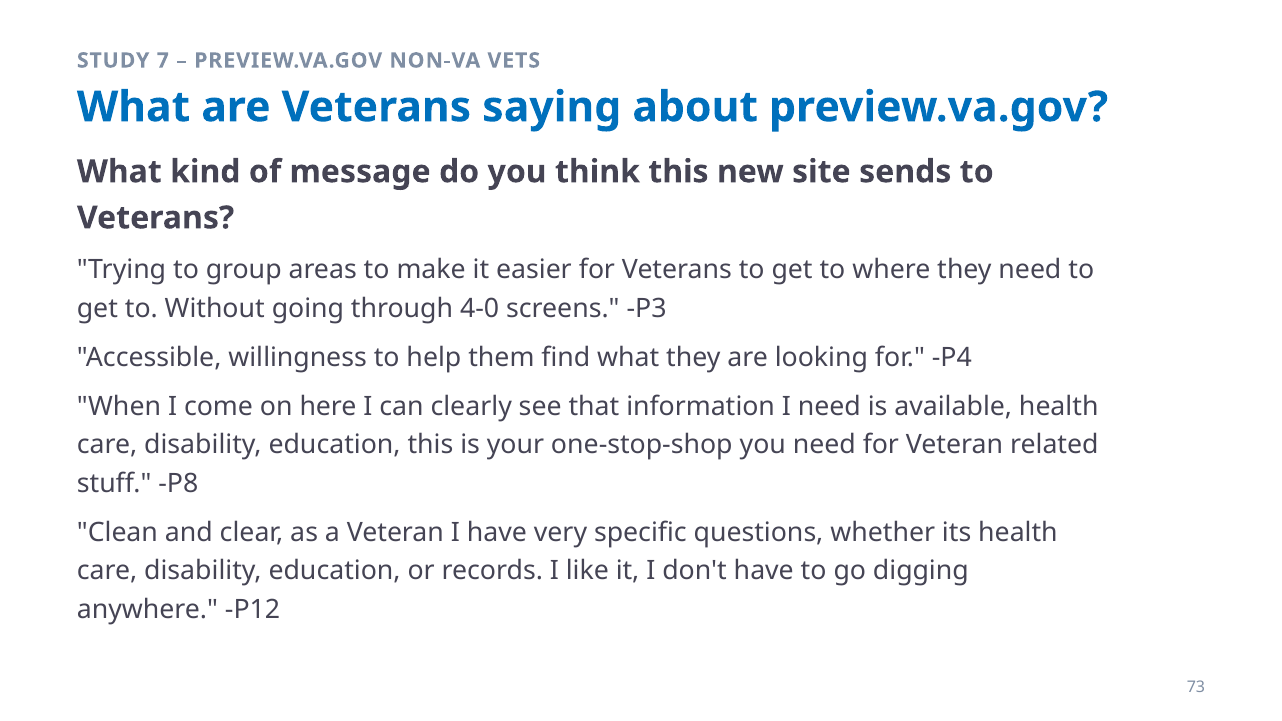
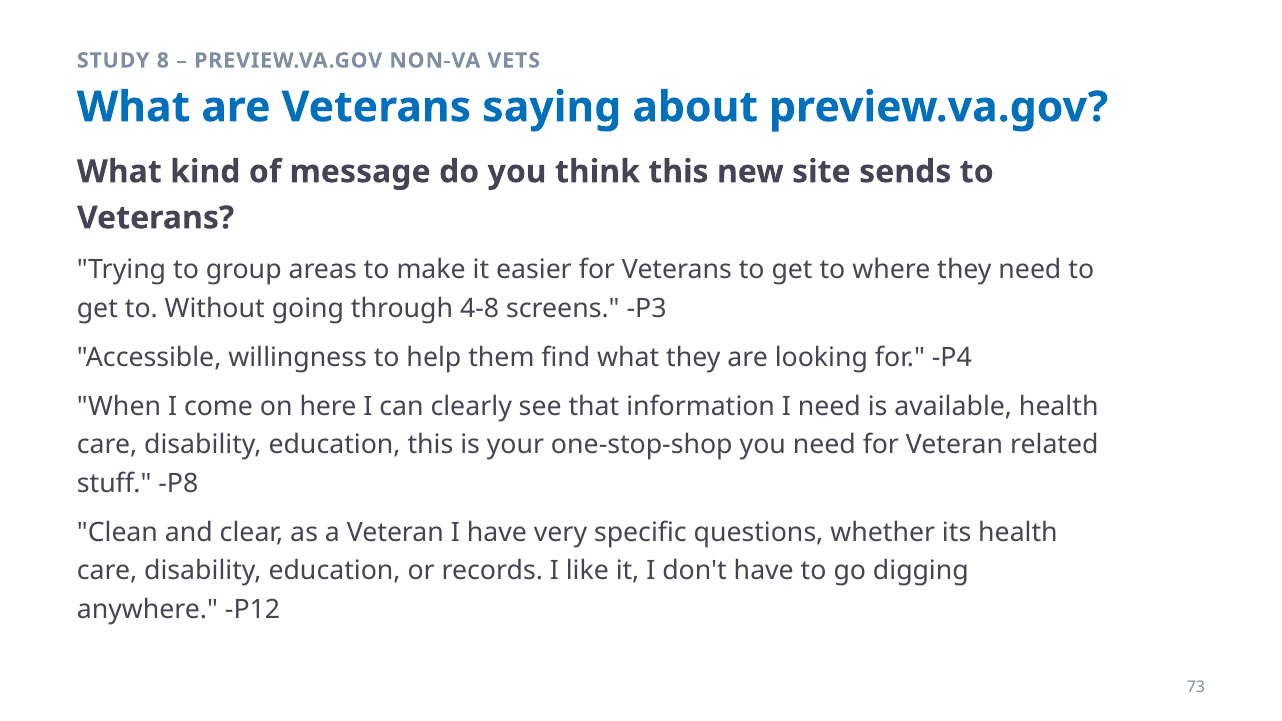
7: 7 -> 8 (163, 61)
4-0: 4-0 -> 4-8 (480, 308)
